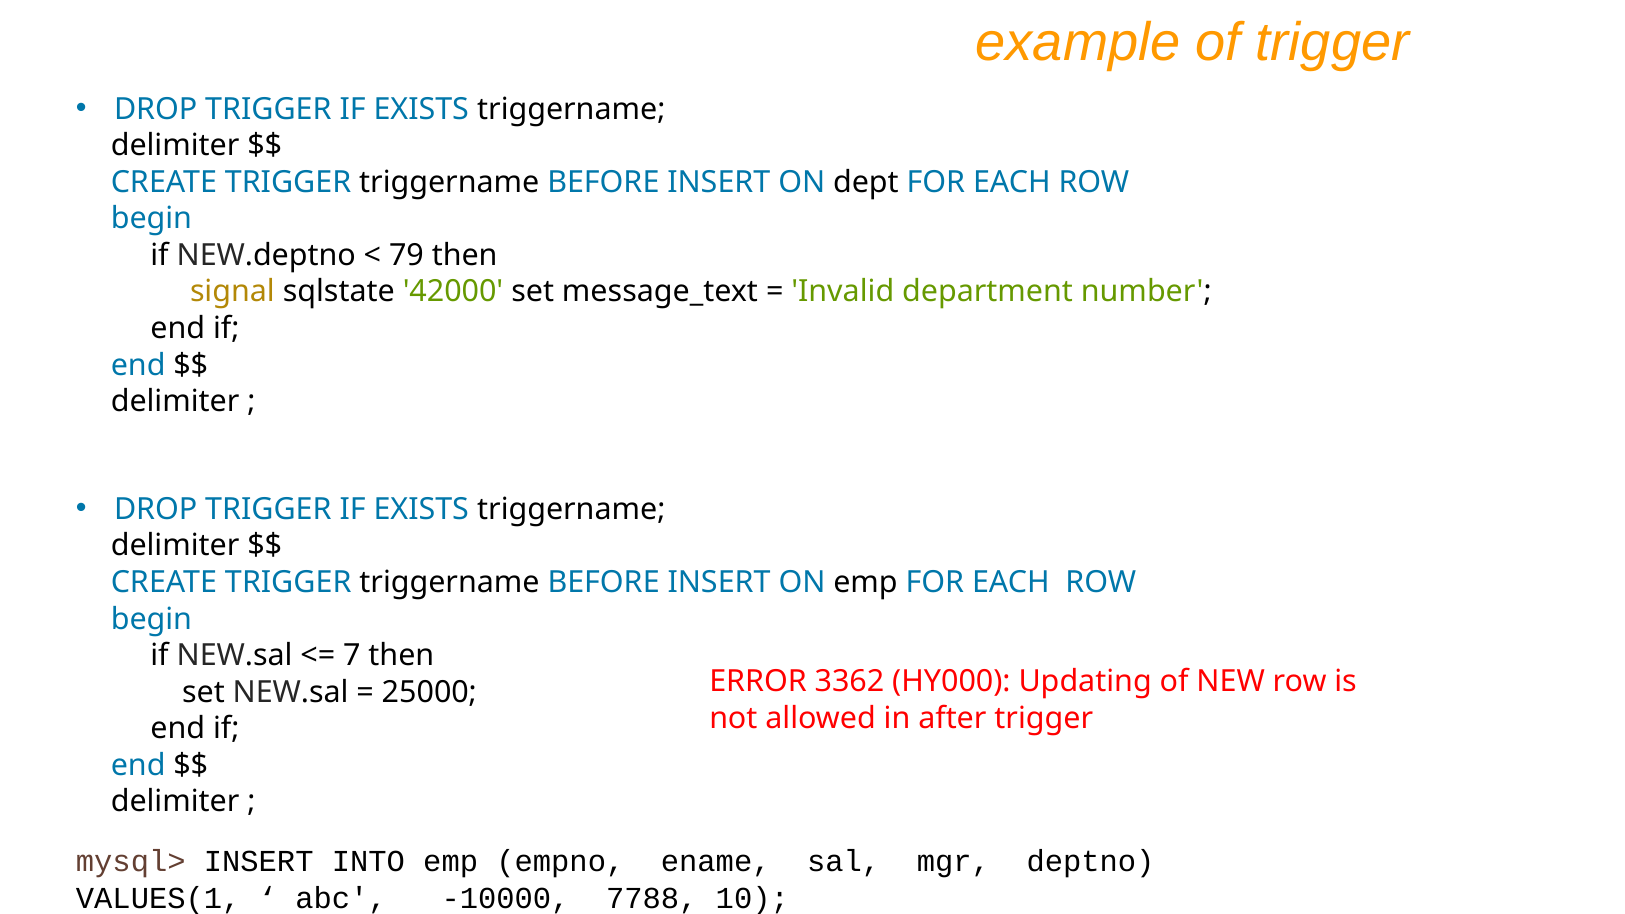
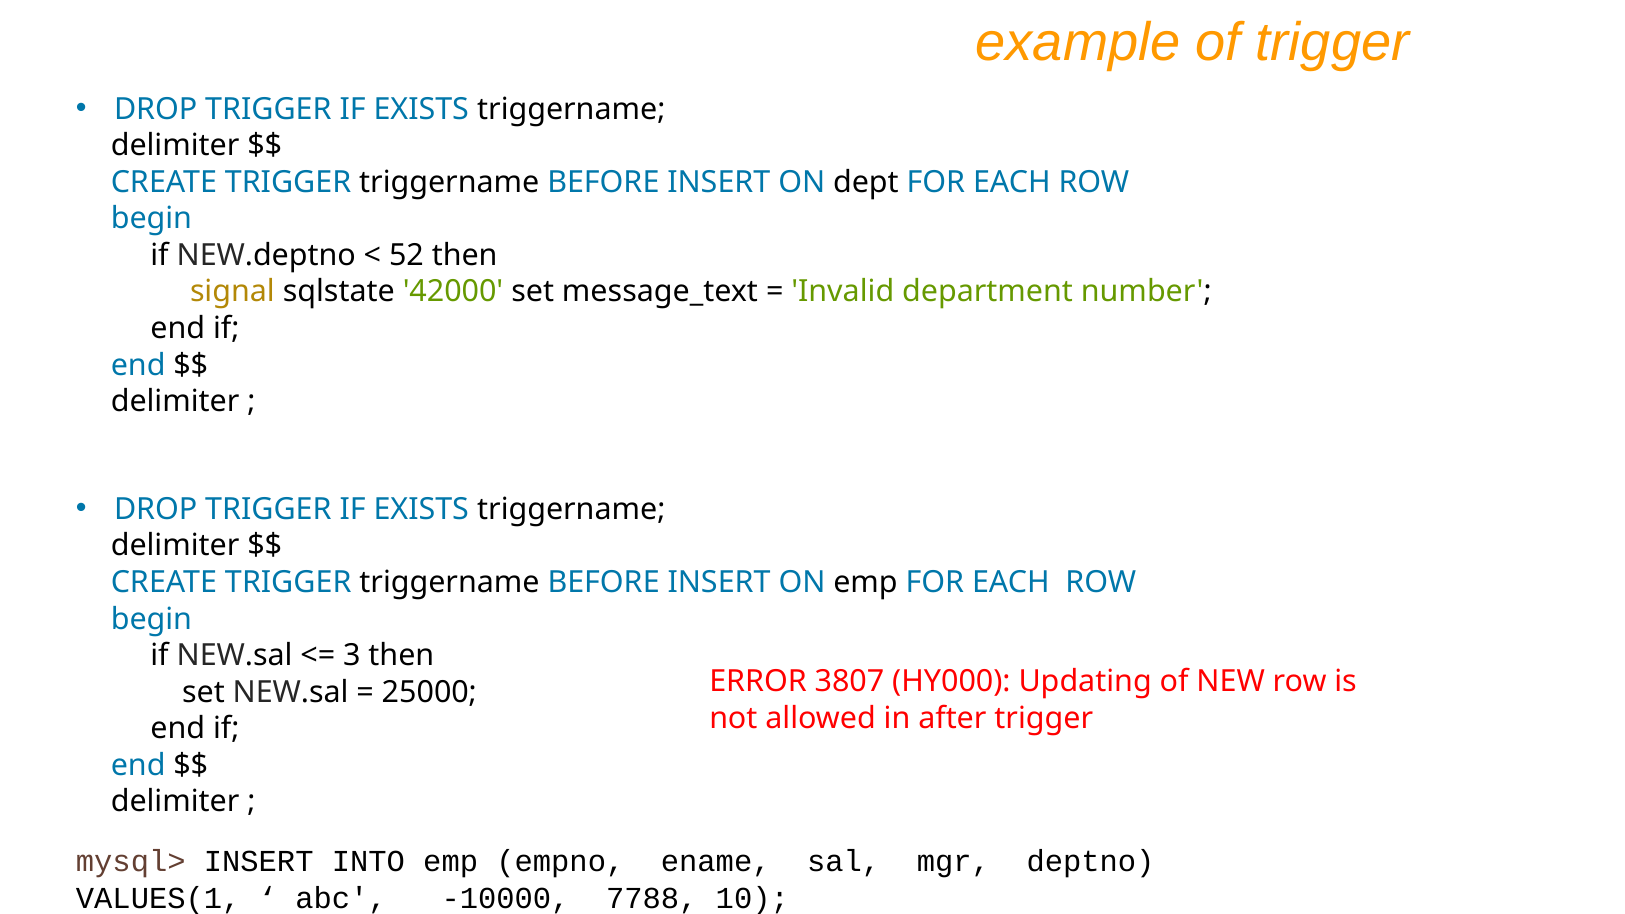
79: 79 -> 52 (406, 255)
7: 7 -> 3 (352, 656)
3362: 3362 -> 3807 (849, 682)
